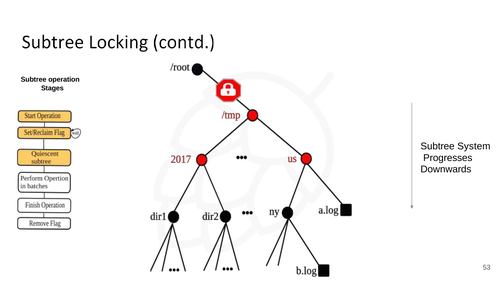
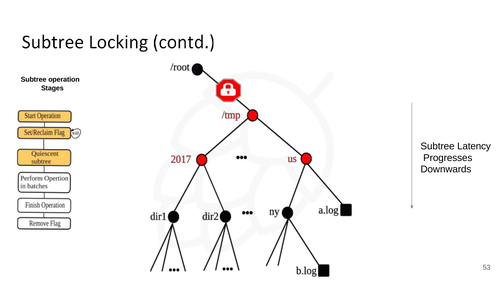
System: System -> Latency (474, 146)
